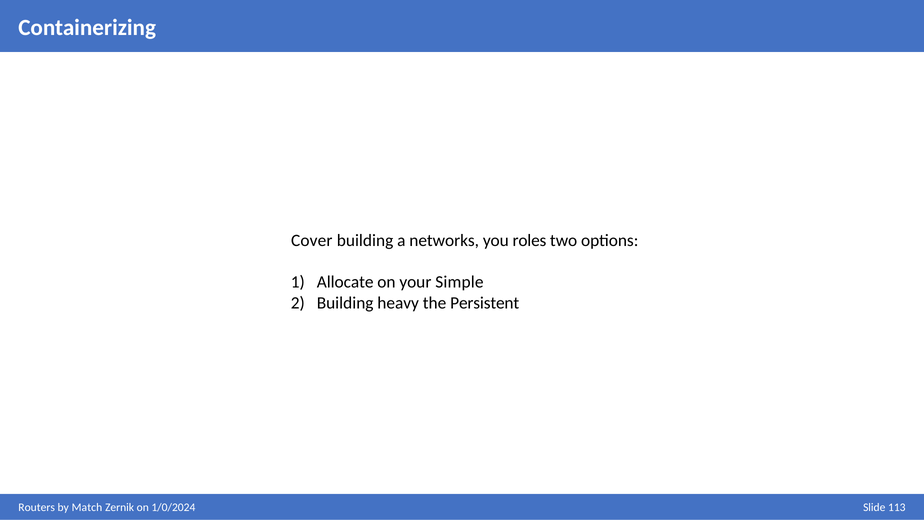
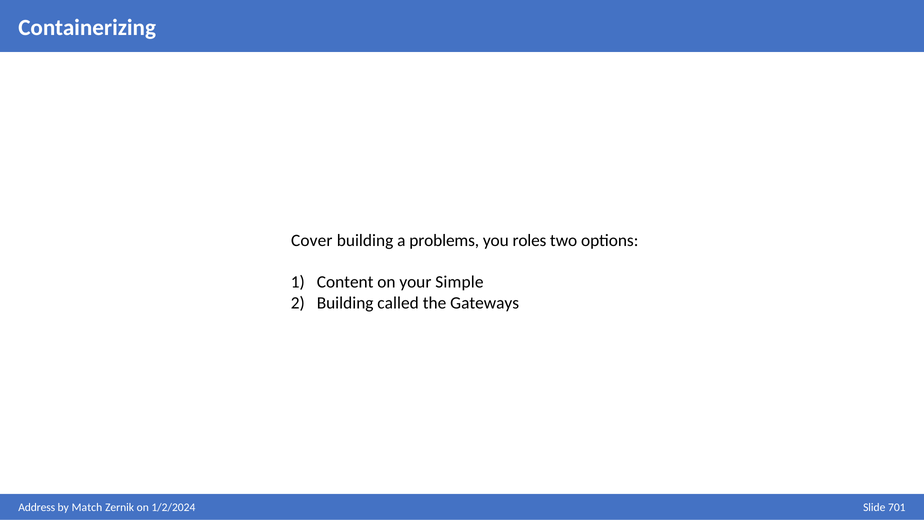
networks: networks -> problems (444, 240)
Allocate: Allocate -> Content (345, 282)
heavy: heavy -> called (398, 303)
Persistent: Persistent -> Gateways (485, 303)
Routers: Routers -> Address (37, 507)
1/0/2024: 1/0/2024 -> 1/2/2024 (173, 507)
113: 113 -> 701 (897, 507)
